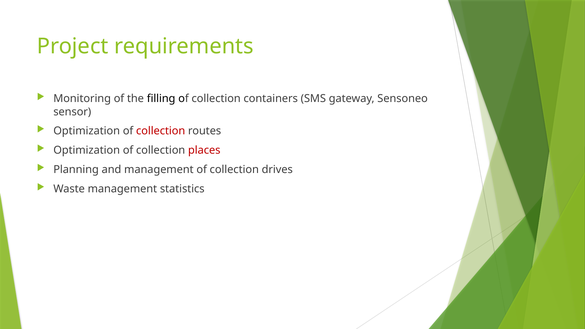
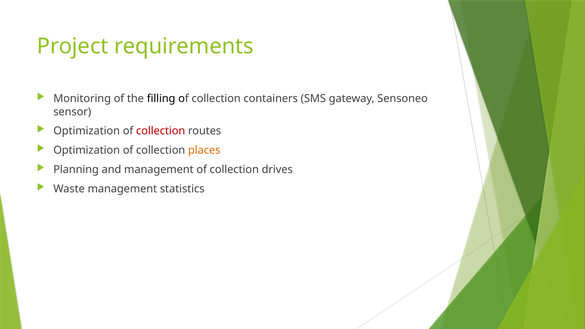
places colour: red -> orange (204, 150)
